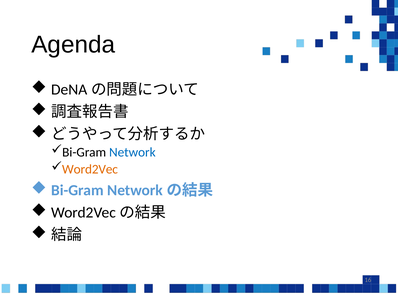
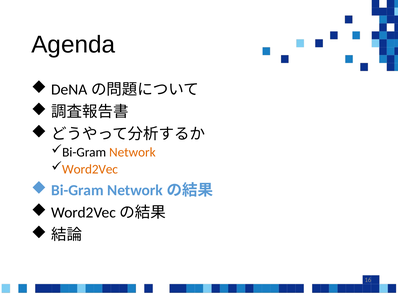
Network colour: blue -> orange (132, 153)
